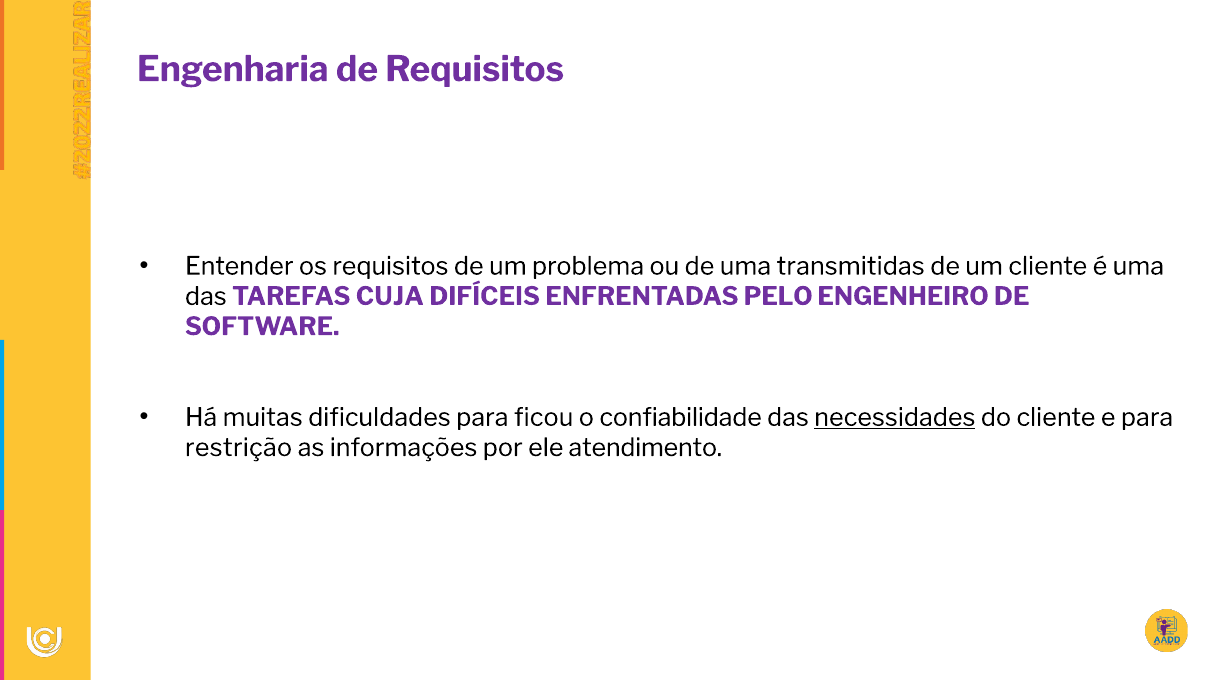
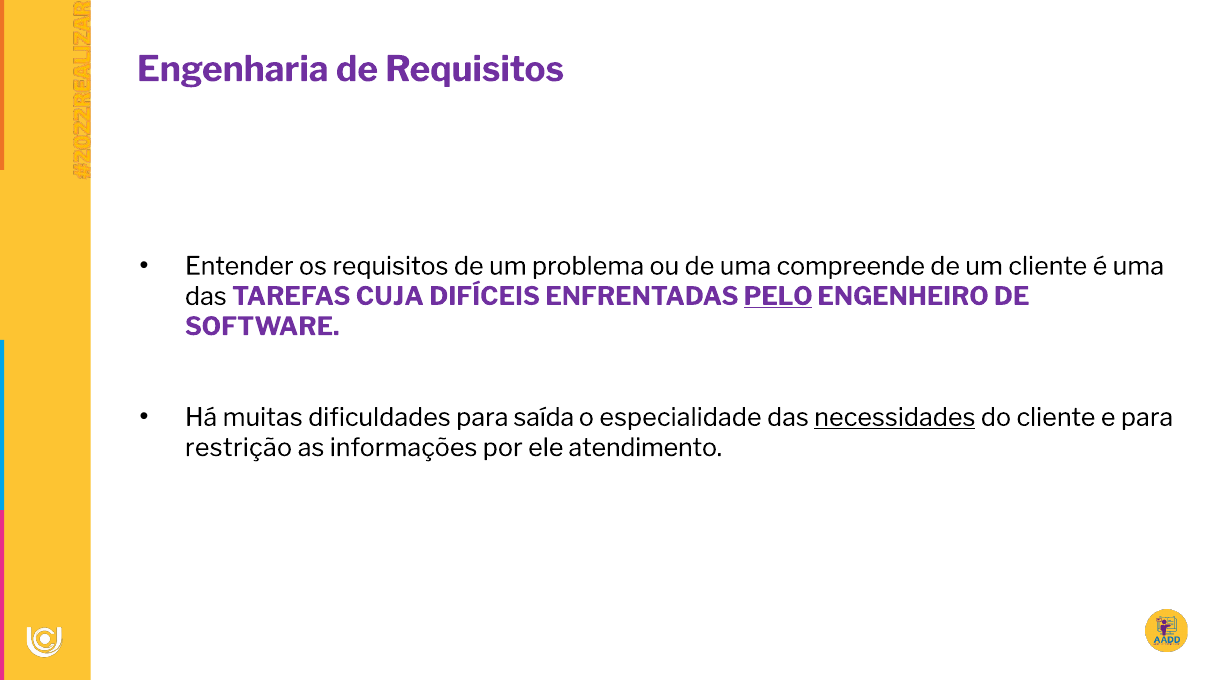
transmitidas: transmitidas -> compreende (851, 267)
PELO underline: none -> present (778, 297)
ficou: ficou -> saída (544, 418)
confiabilidade: confiabilidade -> especialidade (680, 418)
